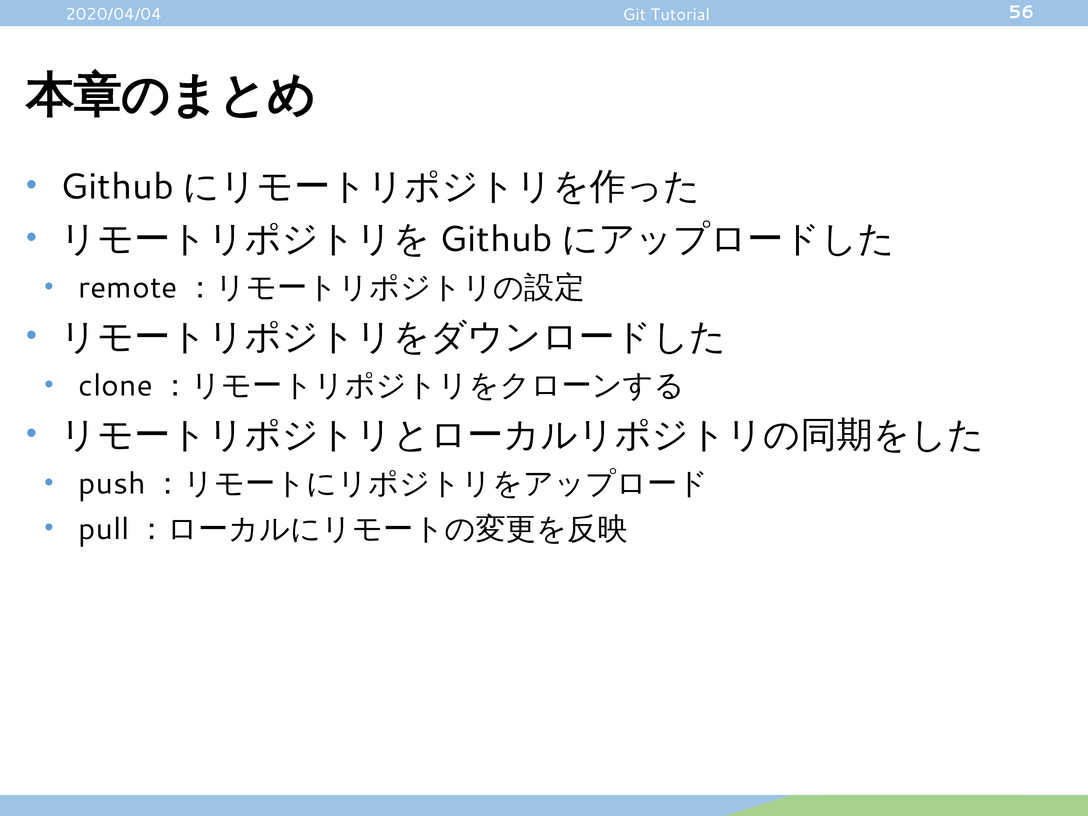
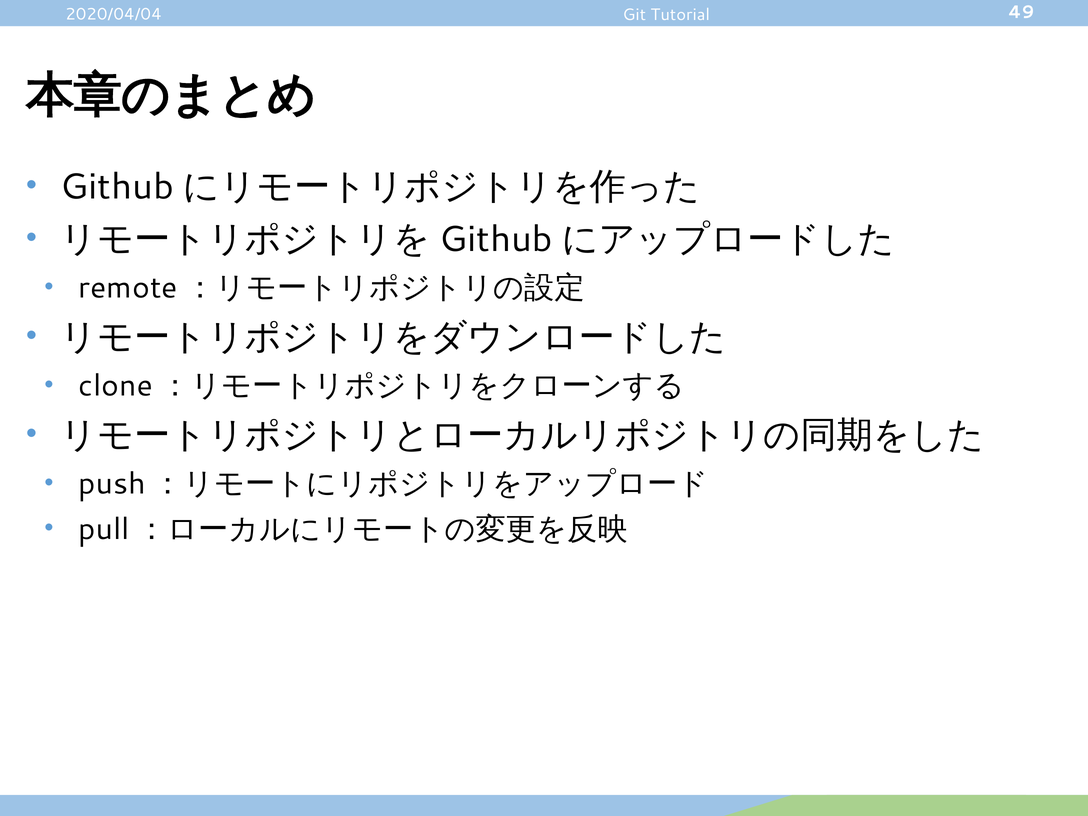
56: 56 -> 49 (1021, 12)
